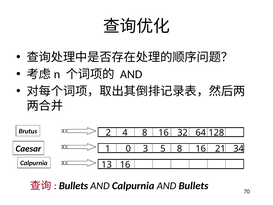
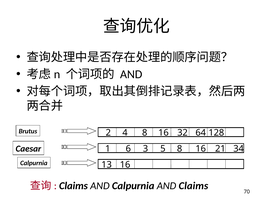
0: 0 -> 6 (128, 148)
Bullets: Bullets -> Claims (73, 186)
AND Bullets: Bullets -> Claims (193, 186)
